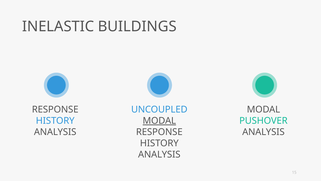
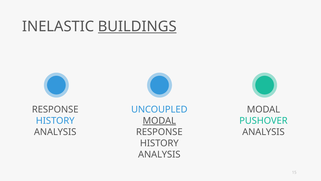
BUILDINGS underline: none -> present (137, 26)
